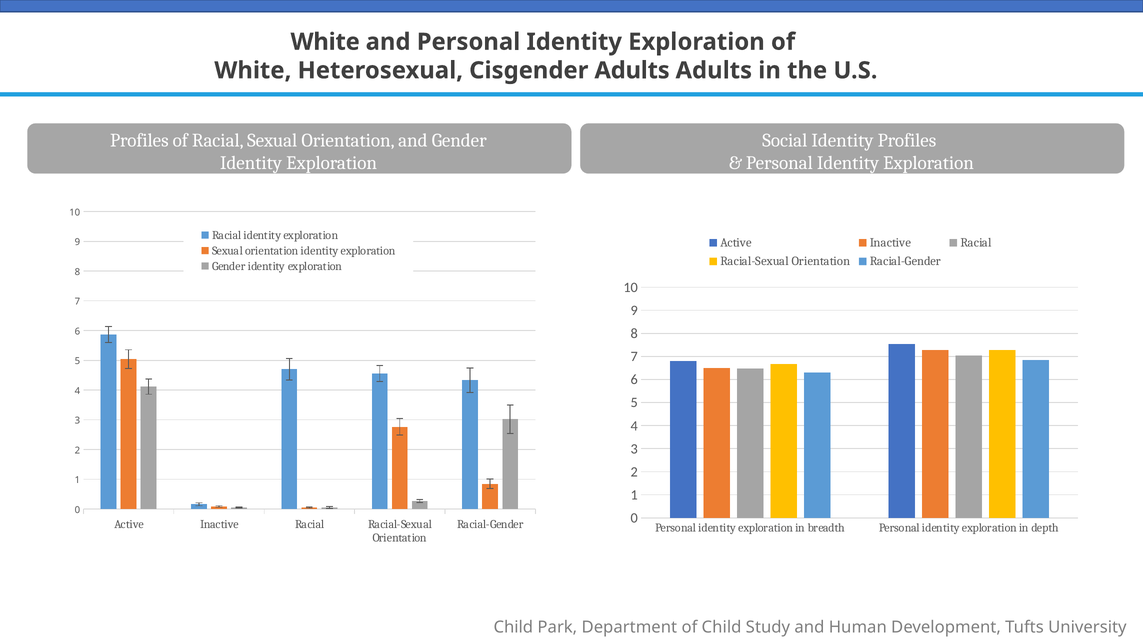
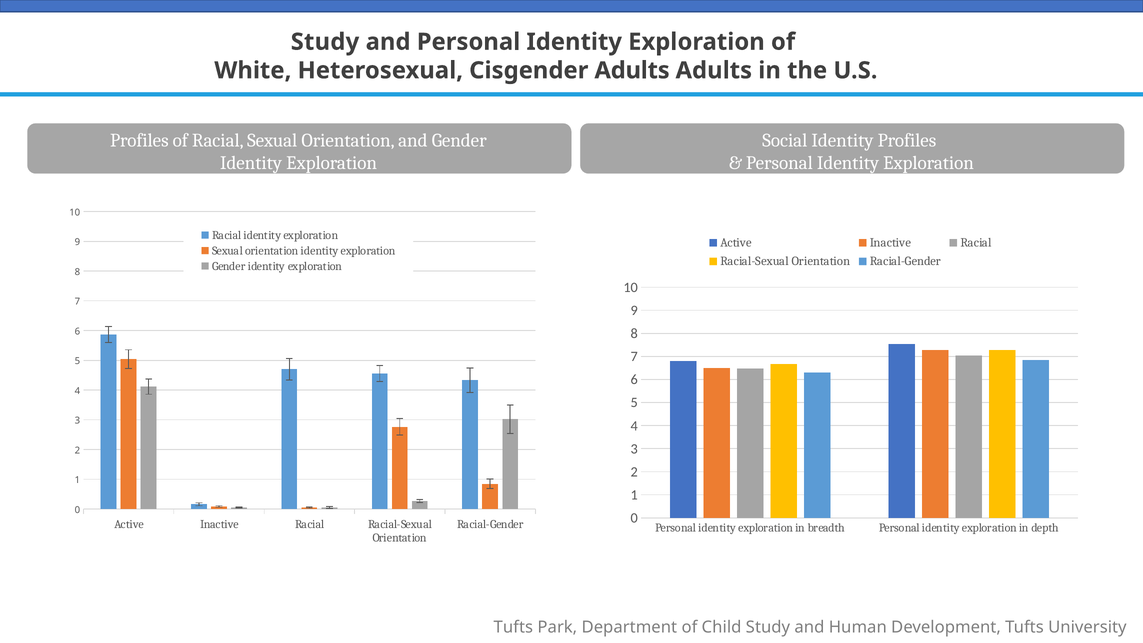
White: White -> Study (325, 42)
Child: Child -> Tufts (513, 627)
